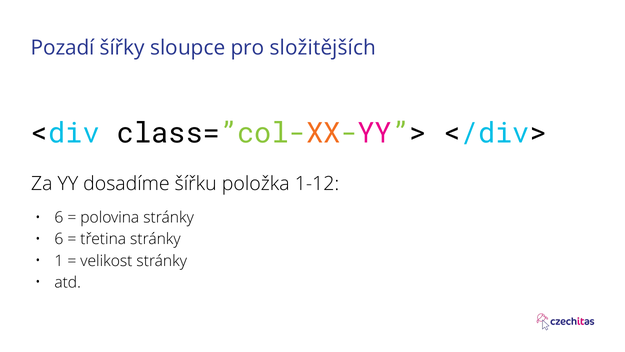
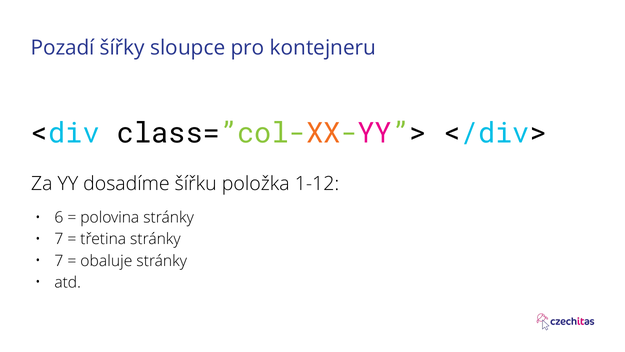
složitějších: složitějších -> kontejneru (323, 48)
6: 6 -> 7 (59, 239)
1: 1 -> 7 (59, 261)
velikost: velikost -> obaluje (106, 261)
